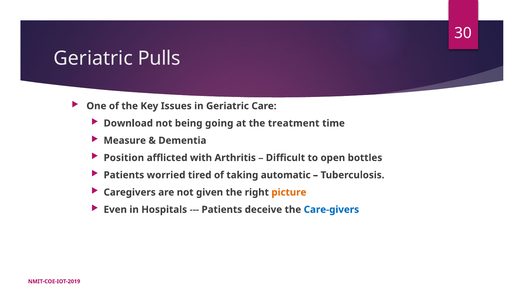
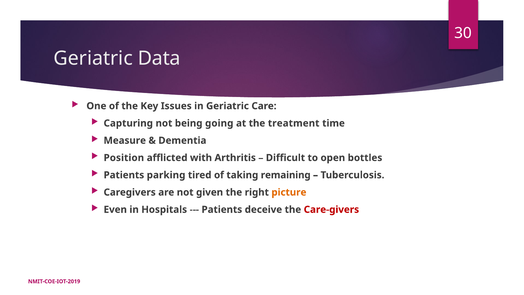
Pulls: Pulls -> Data (159, 58)
Download: Download -> Capturing (128, 123)
worried: worried -> parking (166, 175)
automatic: automatic -> remaining (286, 175)
Care-givers colour: blue -> red (331, 209)
